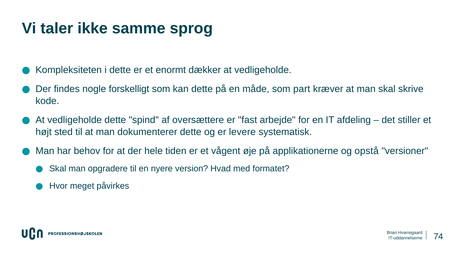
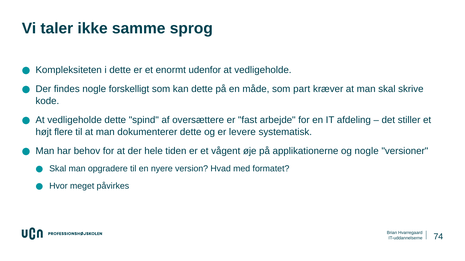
dækker: dækker -> udenfor (205, 70)
sted: sted -> flere (64, 132)
og opstå: opstå -> nogle (367, 151)
